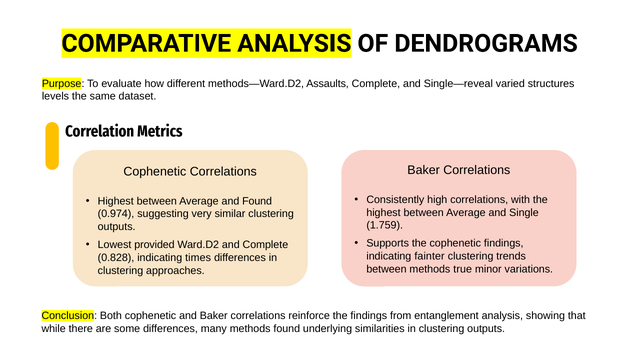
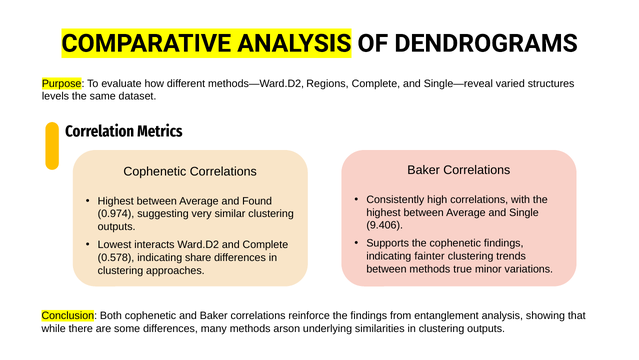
Assaults: Assaults -> Regions (328, 83)
1.759: 1.759 -> 9.406 (385, 225)
provided: provided -> interacts (154, 245)
0.828: 0.828 -> 0.578 (116, 257)
times: times -> share (198, 257)
methods found: found -> arson (287, 328)
